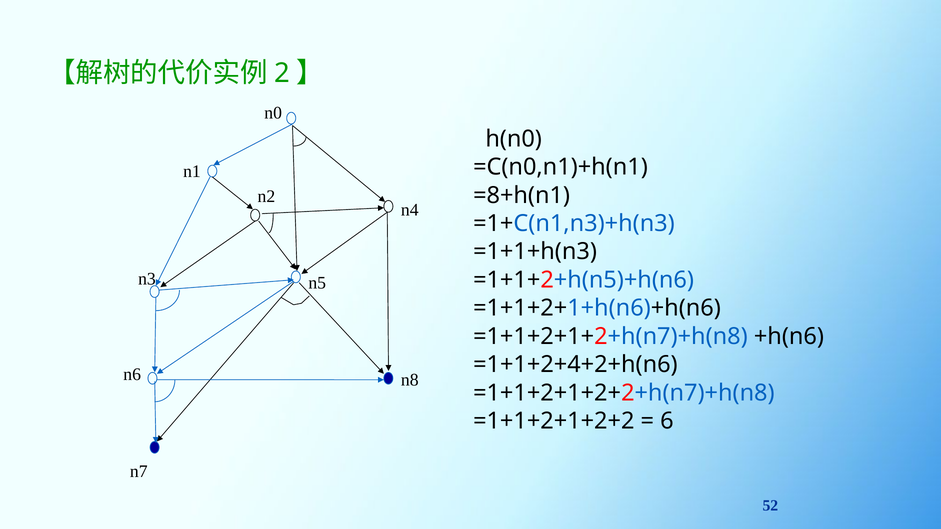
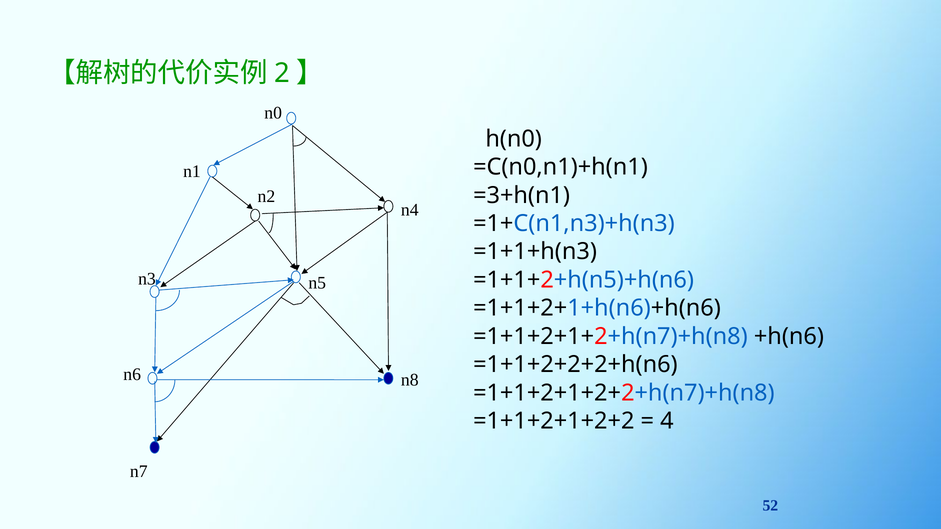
=8+h(n1: =8+h(n1 -> =3+h(n1 (522, 195)
=1+1+2+4+2+h(n6: =1+1+2+4+2+h(n6 -> =1+1+2+2+2+h(n6 (575, 365)
6: 6 -> 4 (667, 421)
